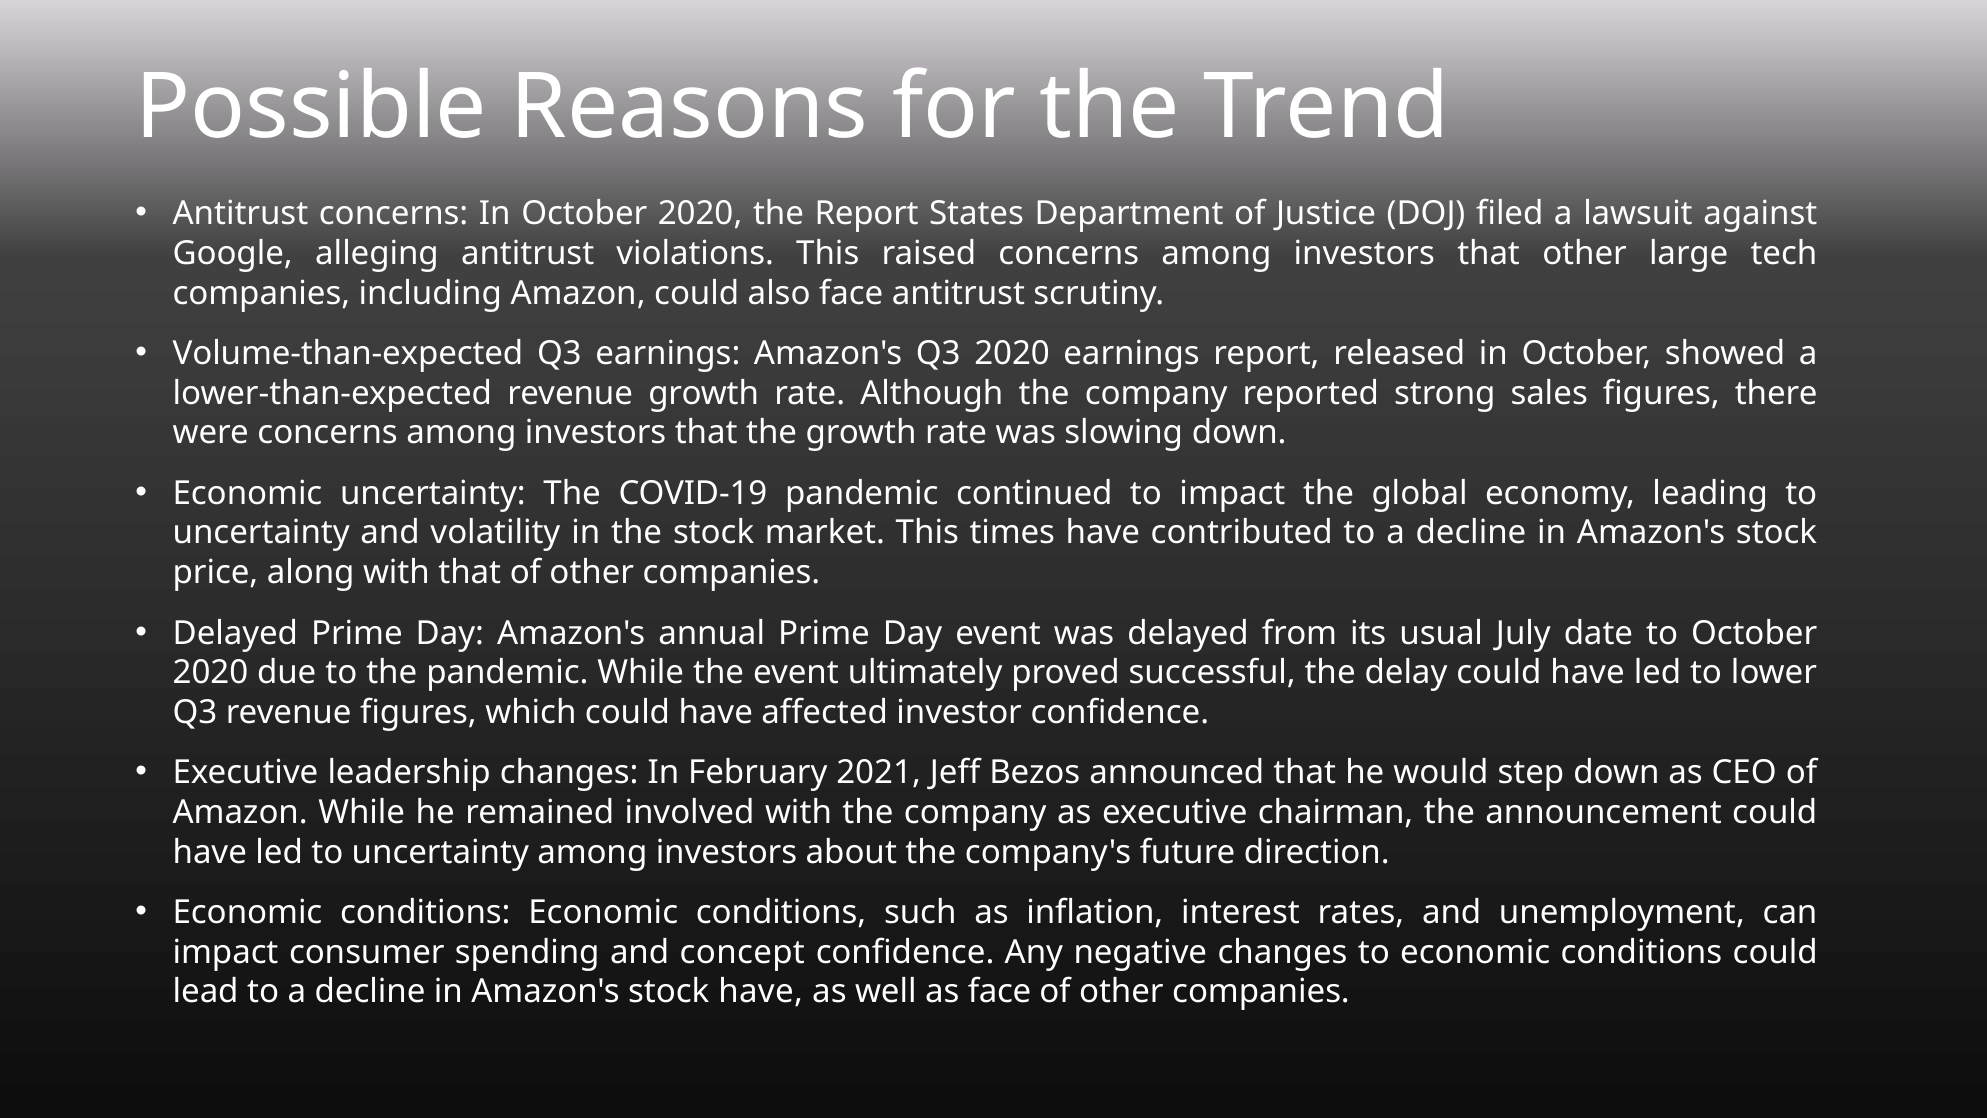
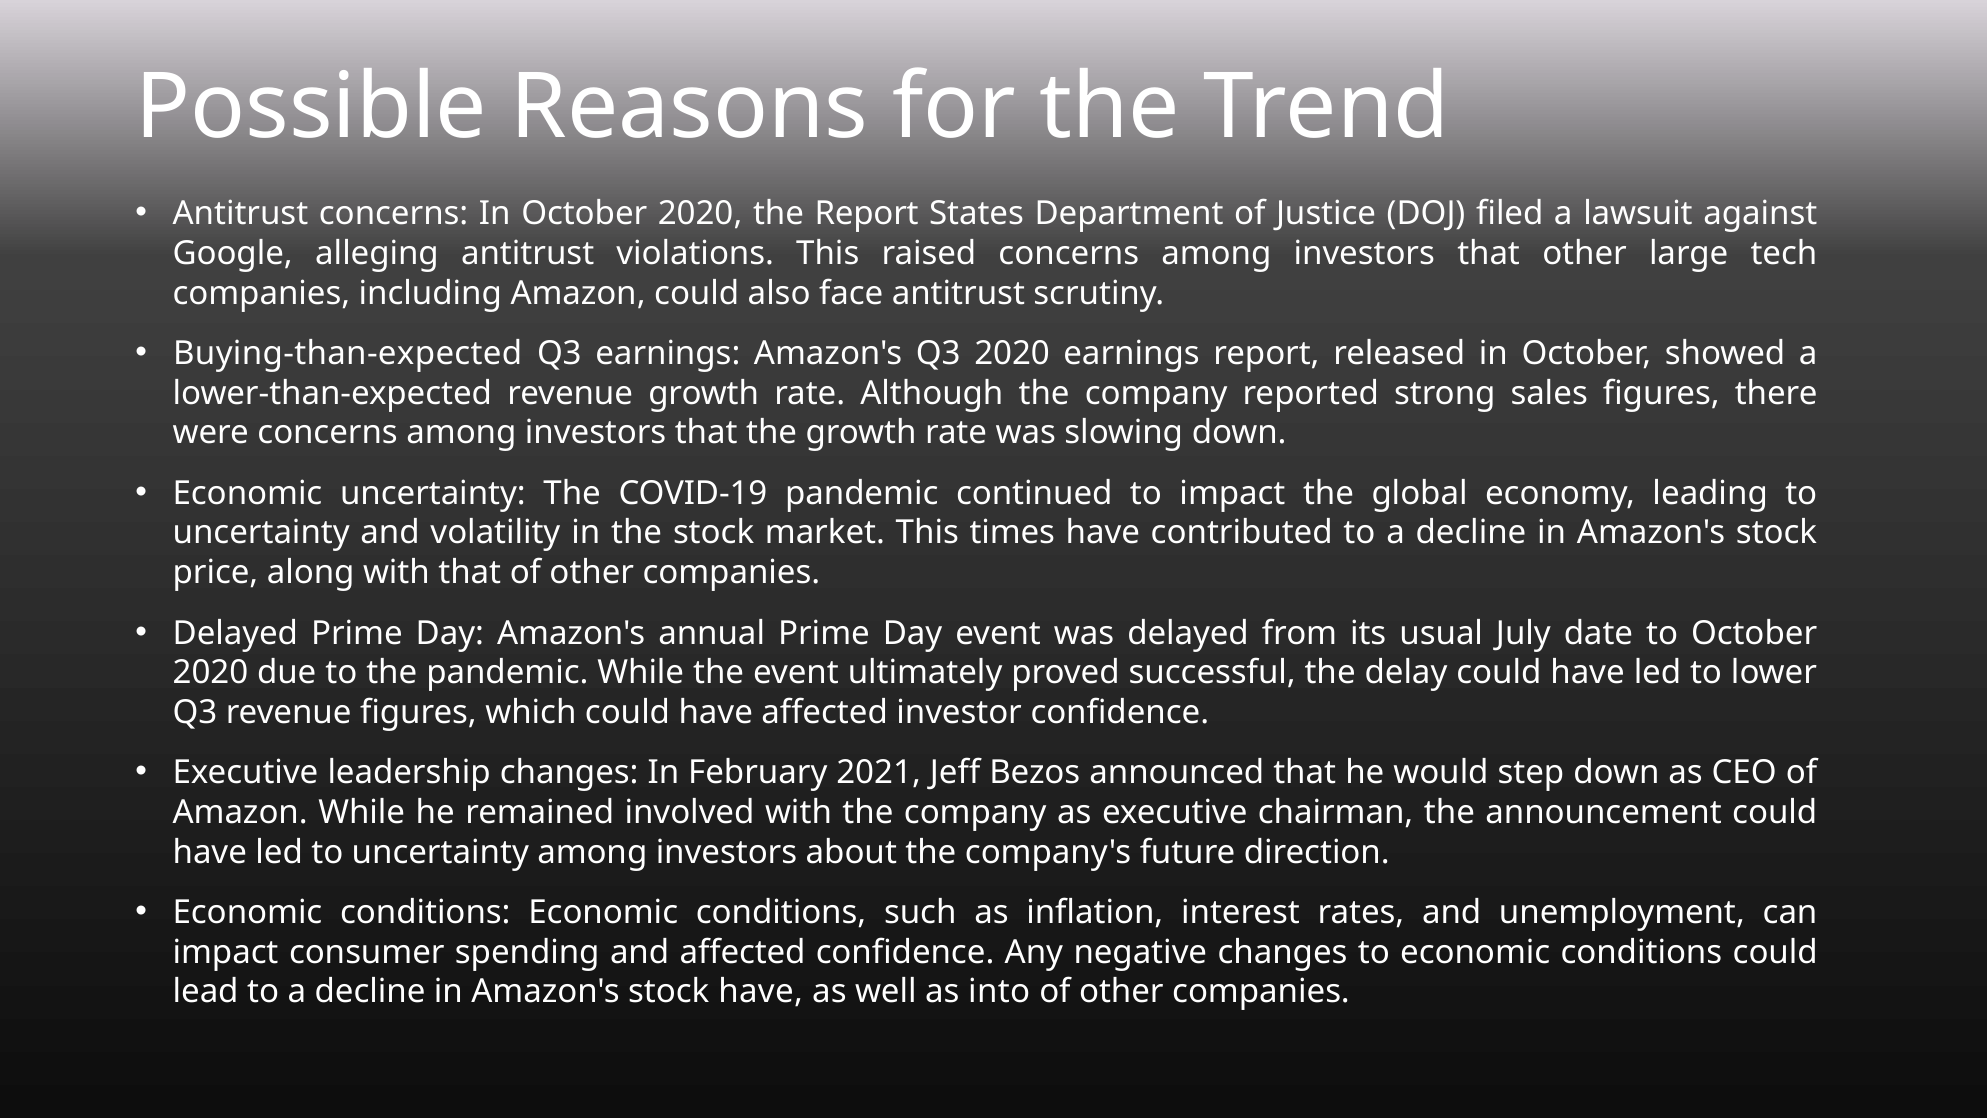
Volume-than-expected: Volume-than-expected -> Buying-than-expected (348, 354)
and concept: concept -> affected (743, 952)
as face: face -> into (999, 992)
